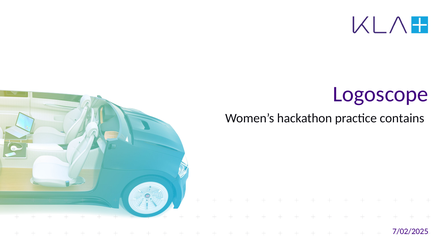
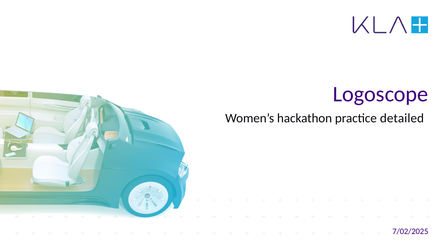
contains: contains -> detailed (402, 118)
